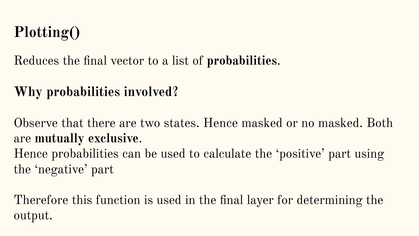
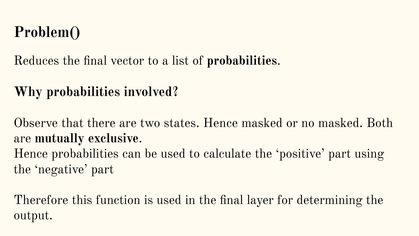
Plotting(: Plotting( -> Problem( (47, 32)
